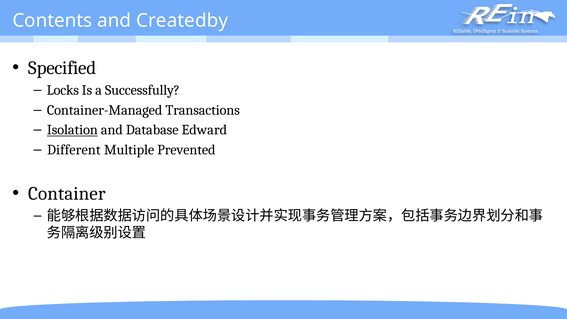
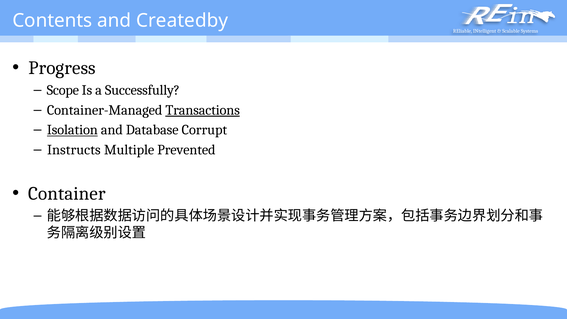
Specified: Specified -> Progress (62, 68)
Locks: Locks -> Scope (63, 90)
Transactions underline: none -> present (203, 110)
Edward: Edward -> Corrupt (204, 130)
Different: Different -> Instructs (74, 150)
